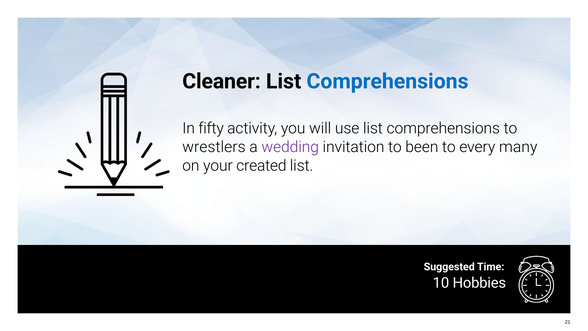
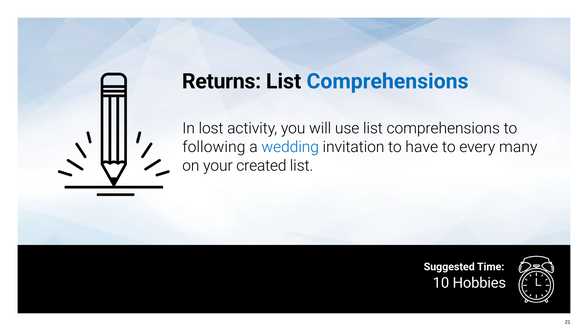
Cleaner: Cleaner -> Returns (222, 81)
fifty: fifty -> lost (211, 128)
wrestlers: wrestlers -> following (214, 147)
wedding colour: purple -> blue (290, 147)
been: been -> have (422, 147)
